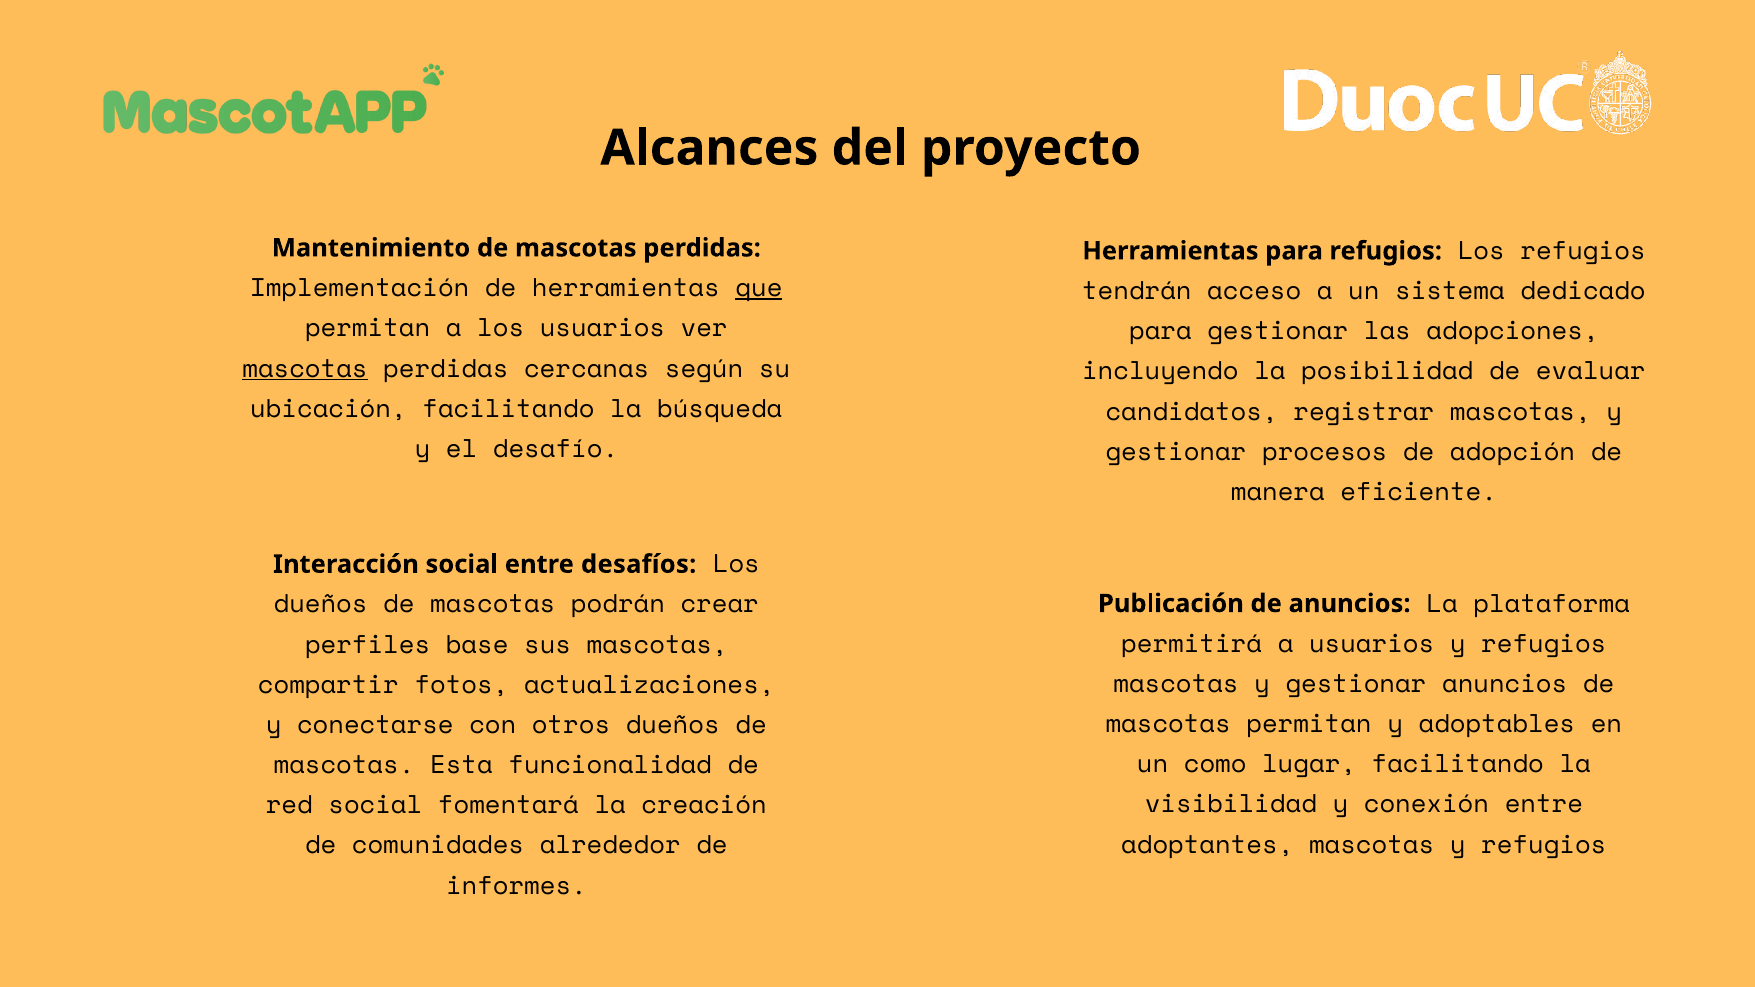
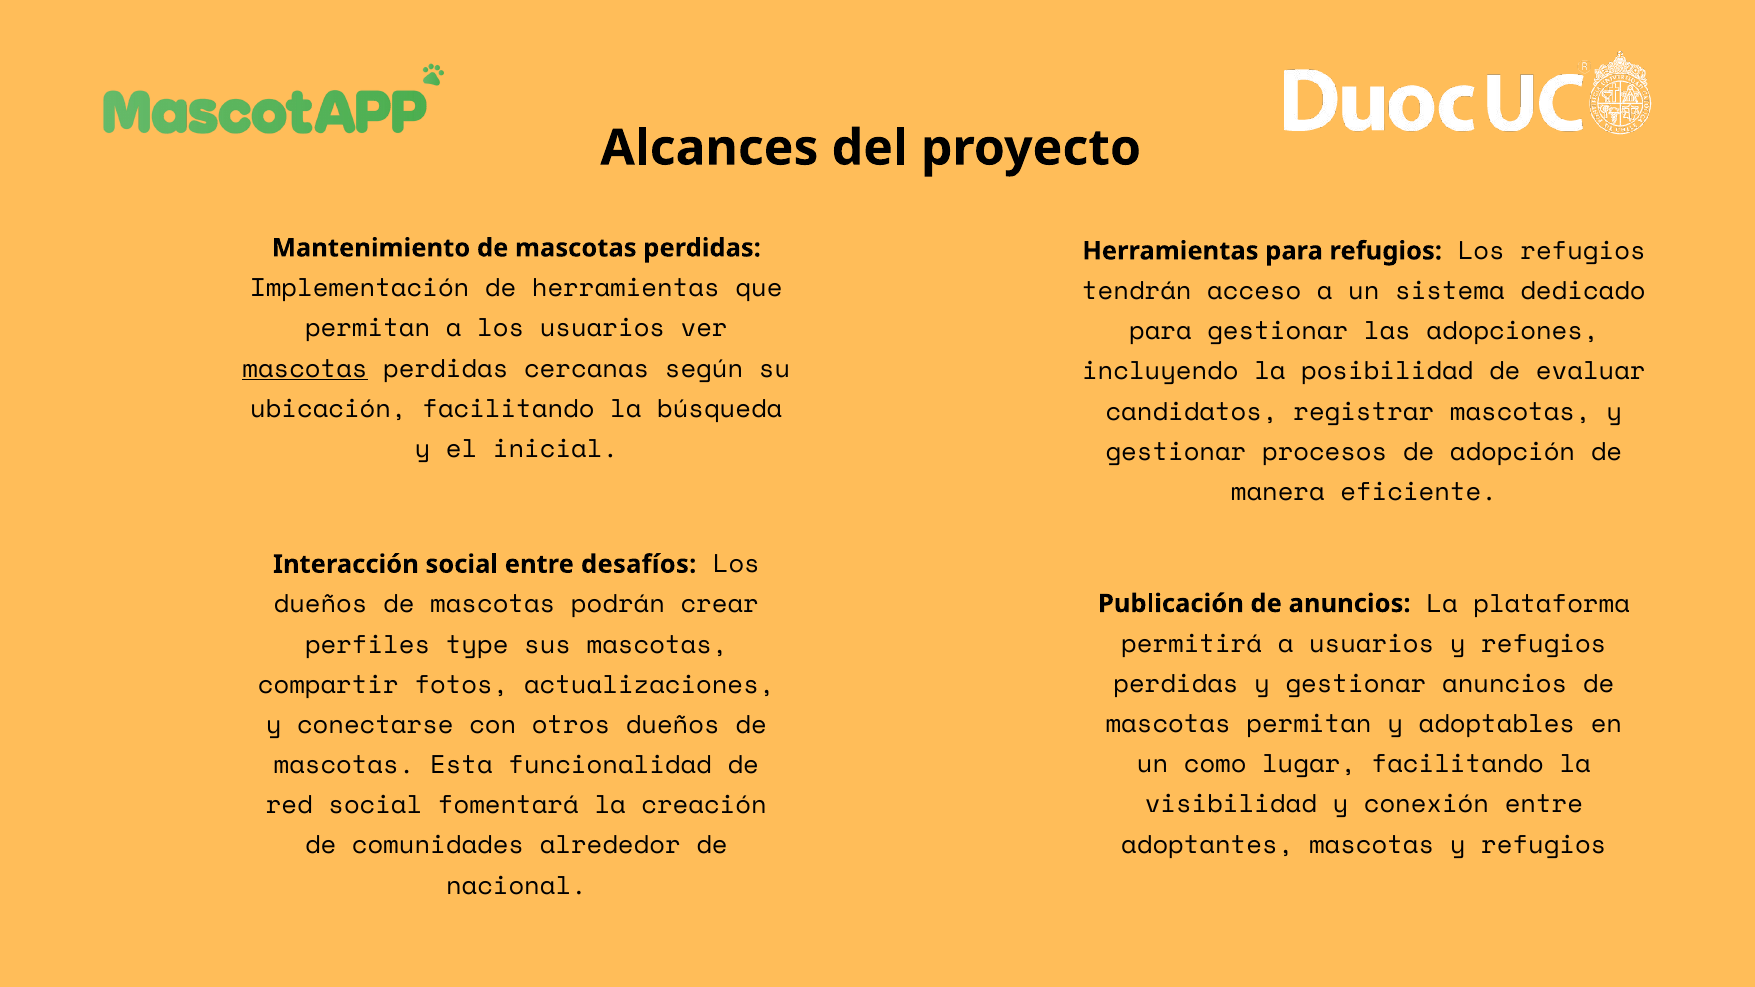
que underline: present -> none (759, 288)
desafío: desafío -> inicial (556, 449)
base: base -> type (477, 645)
mascotas: mascotas -> perdidas (1176, 684)
informes: informes -> nacional (516, 886)
